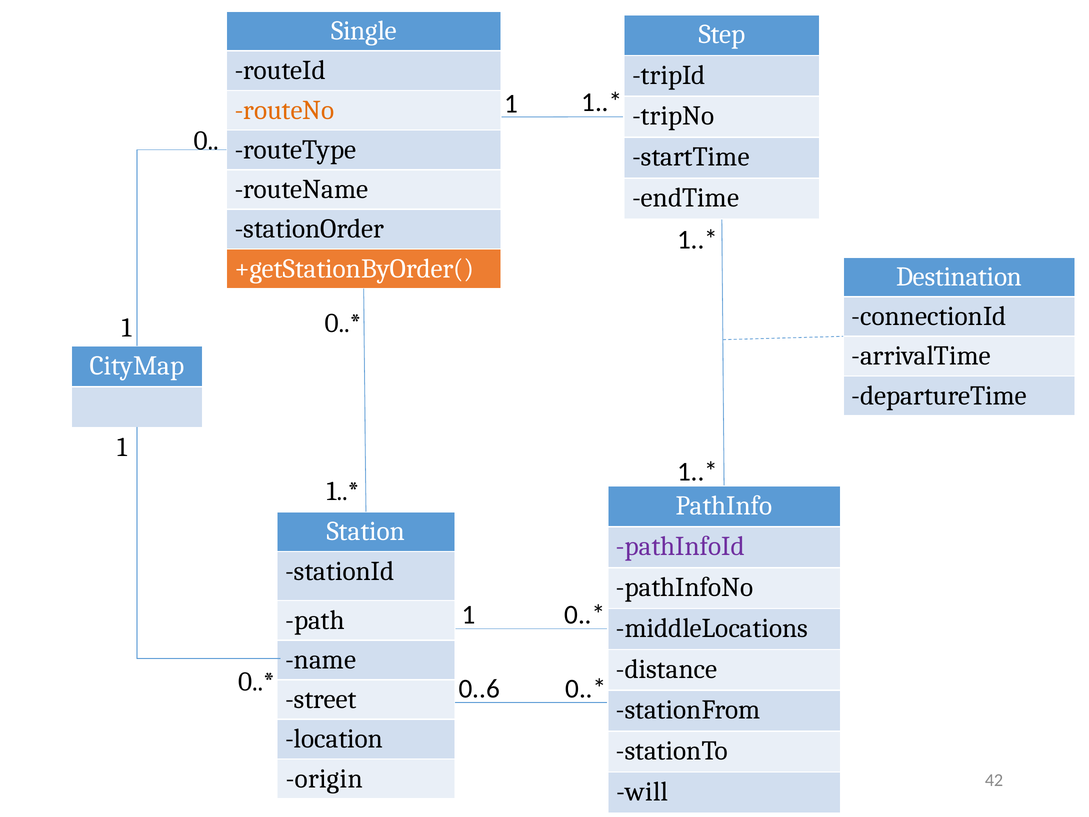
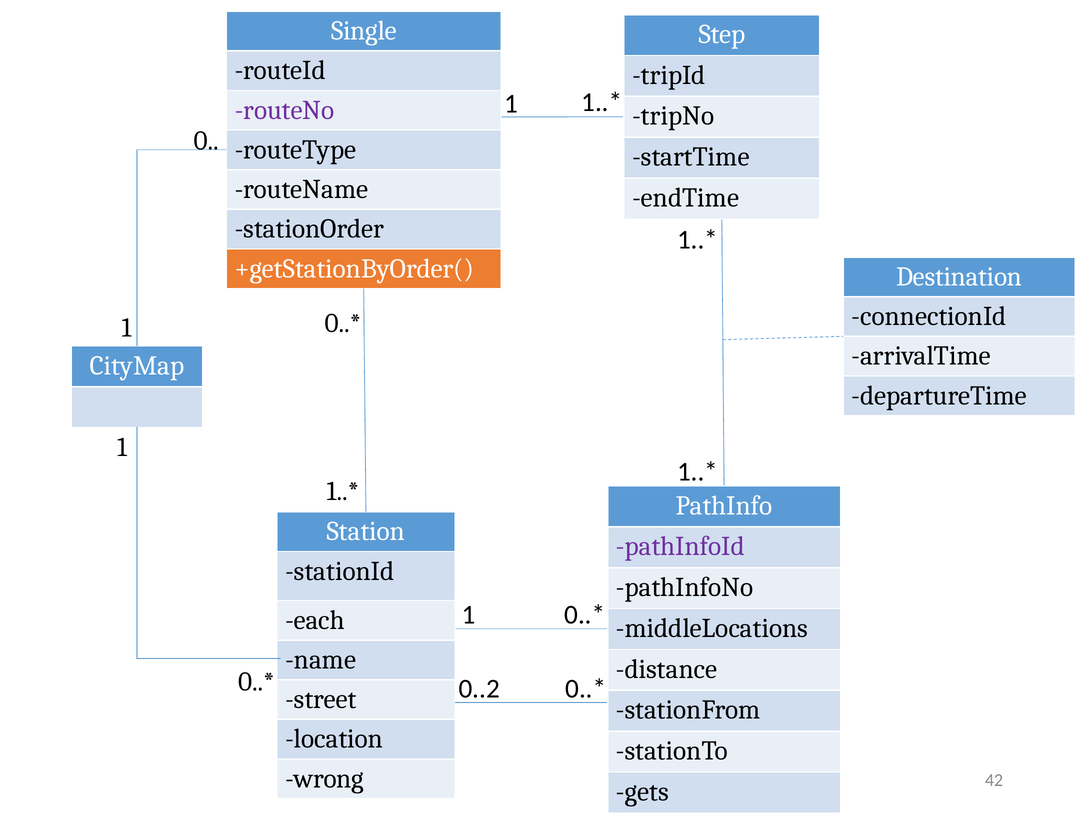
routeNo colour: orange -> purple (284, 110)
path: path -> each (315, 620)
0..6: 0..6 -> 0..2 (479, 688)
origin: origin -> wrong (324, 778)
will: will -> gets (642, 791)
